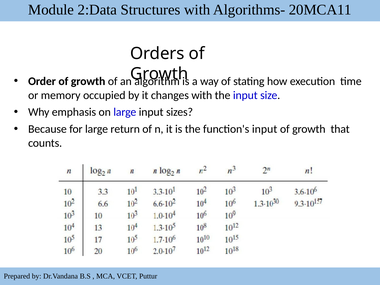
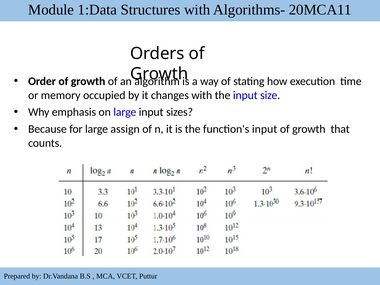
2:Data: 2:Data -> 1:Data (97, 10)
return: return -> assign (125, 129)
